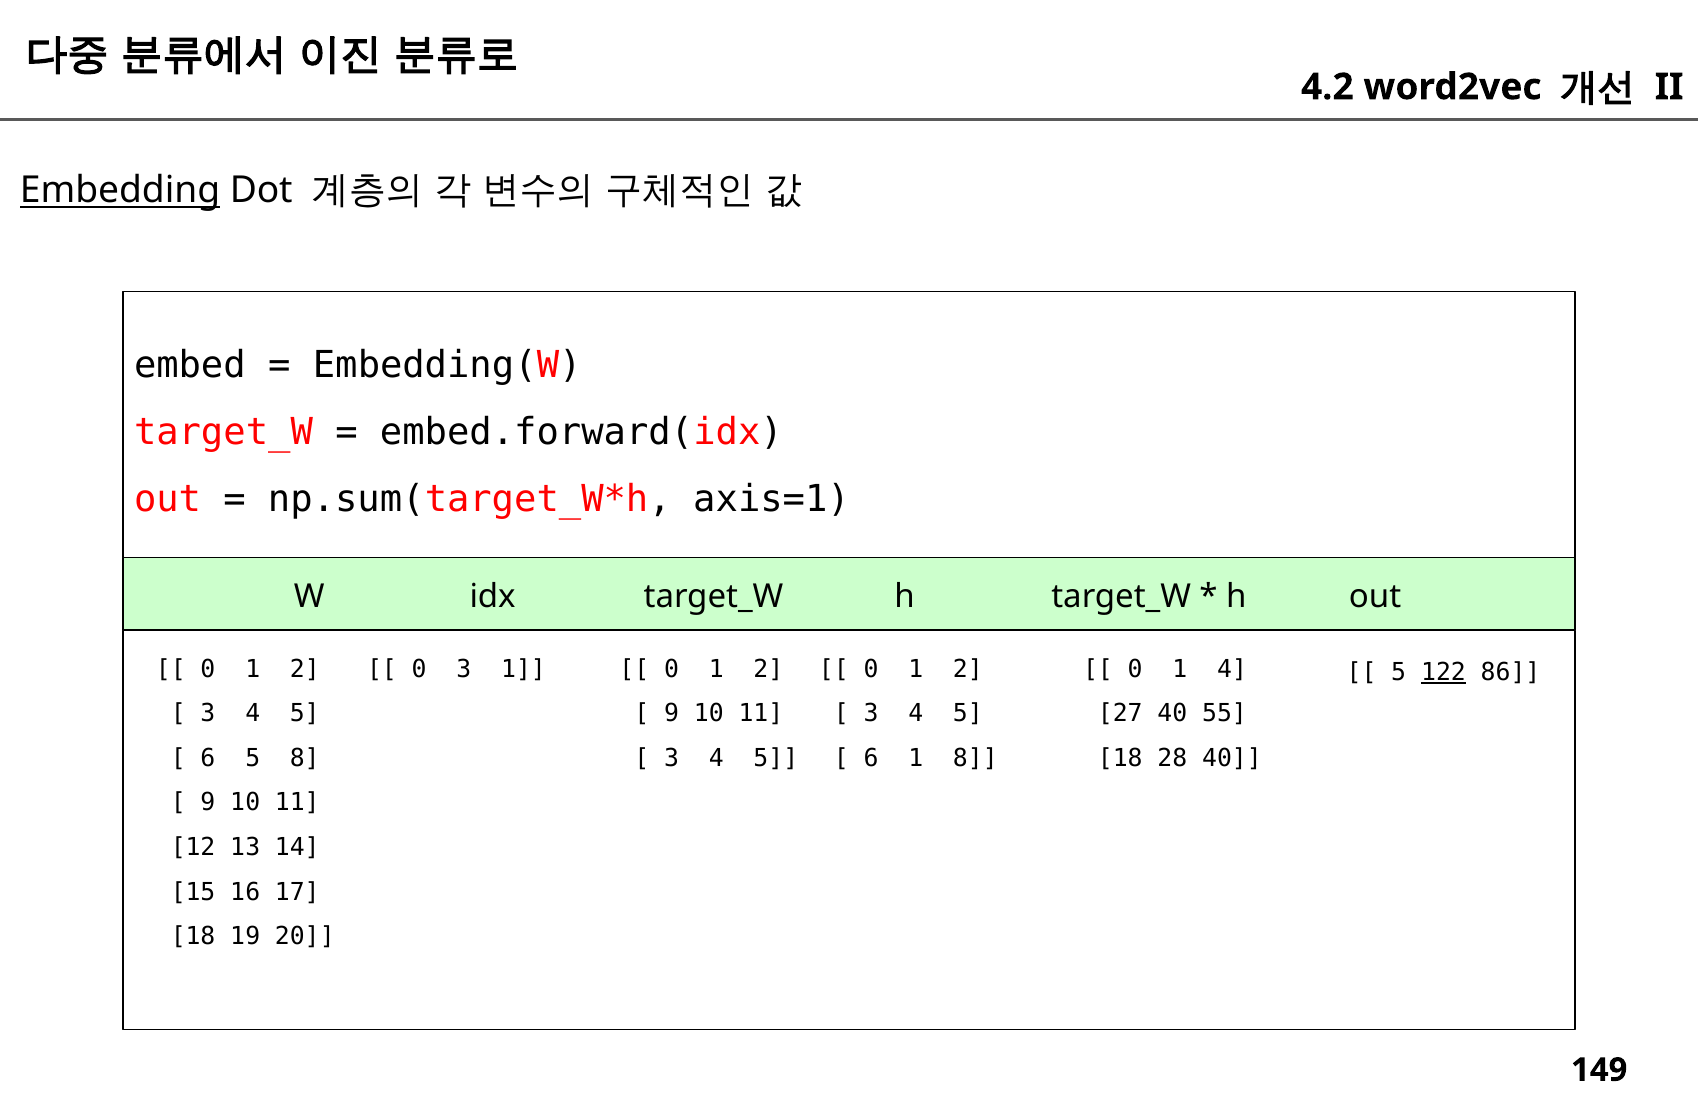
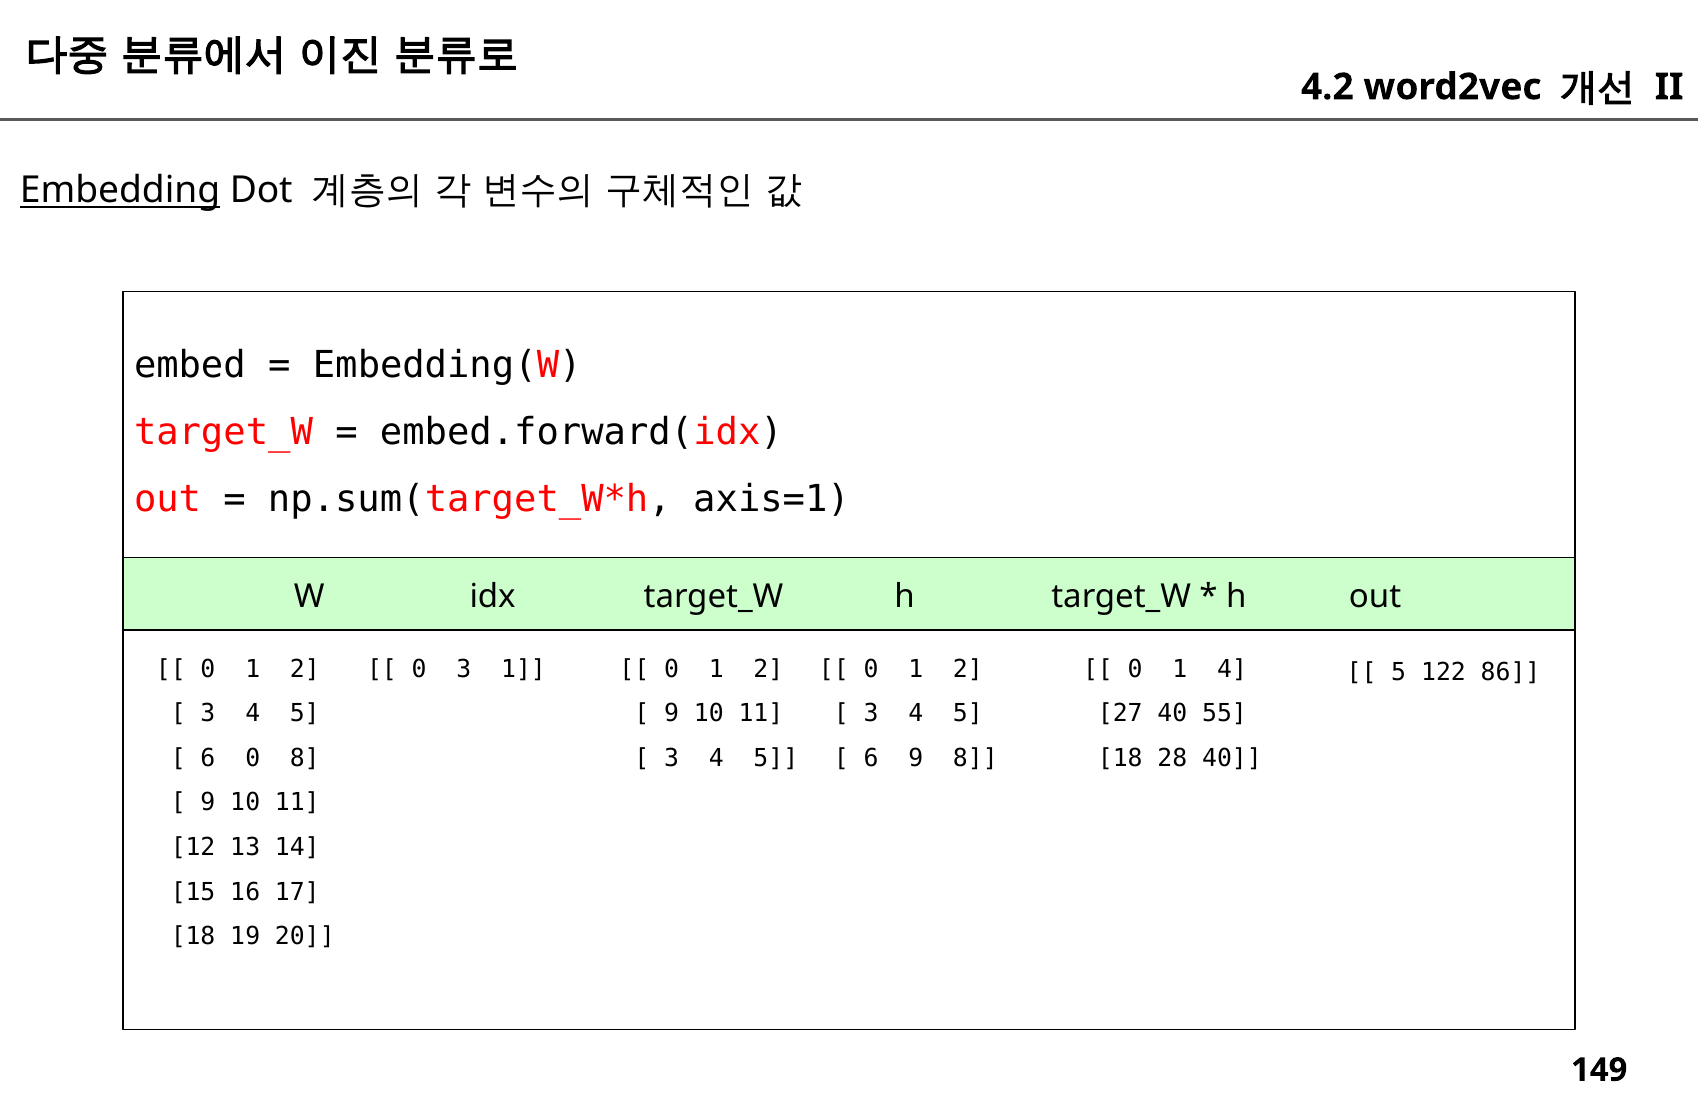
122 underline: present -> none (1443, 673)
6 5: 5 -> 0 (253, 758)
6 1: 1 -> 9 (916, 758)
